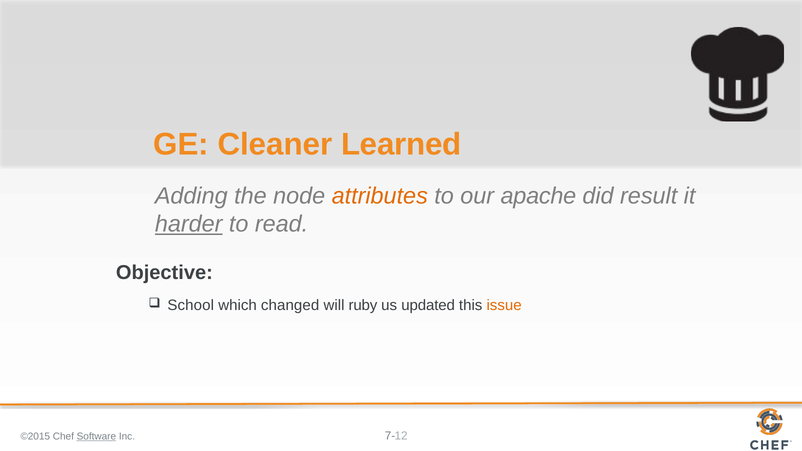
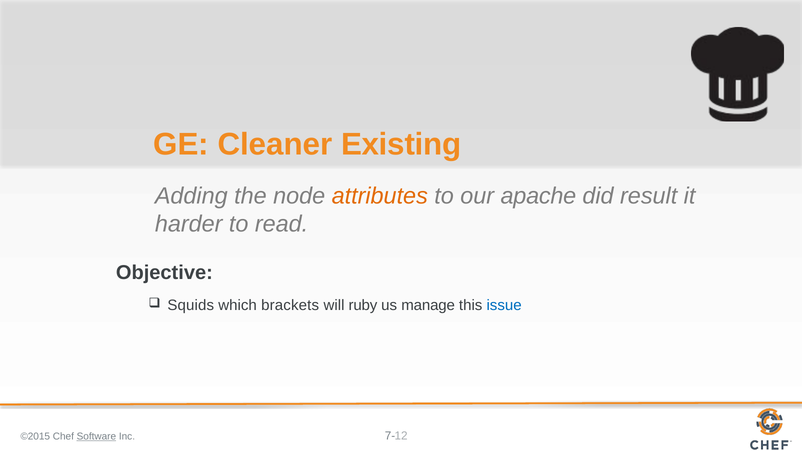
Learned: Learned -> Existing (401, 144)
harder underline: present -> none (189, 224)
School: School -> Squids (191, 306)
changed: changed -> brackets (290, 306)
updated: updated -> manage (428, 306)
issue colour: orange -> blue (504, 306)
